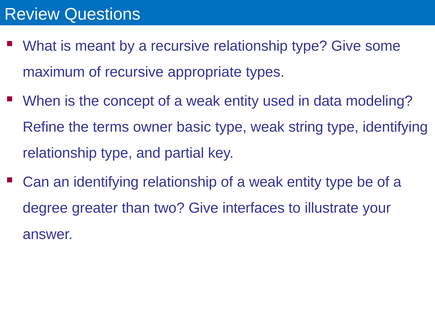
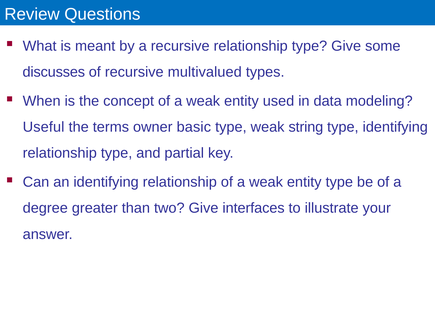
maximum: maximum -> discusses (54, 72)
appropriate: appropriate -> multivalued (205, 72)
Refine: Refine -> Useful (44, 127)
